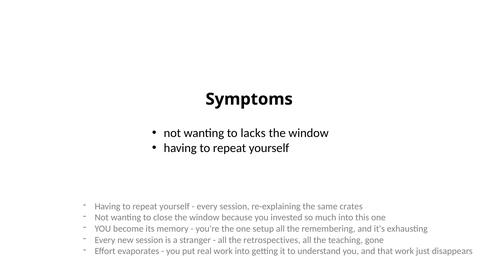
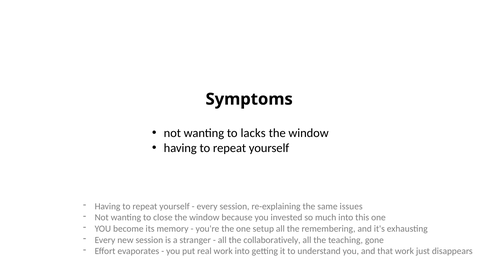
crates: crates -> issues (351, 206)
retrospectives: retrospectives -> collaboratively (272, 240)
